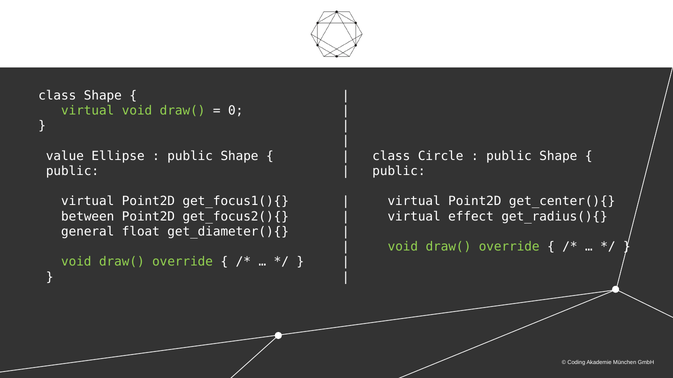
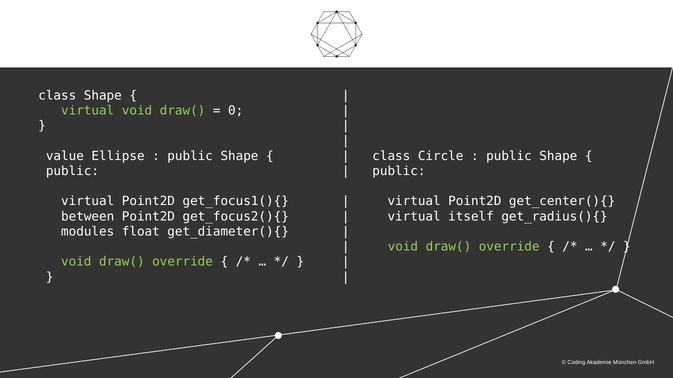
effect: effect -> itself (471, 217)
general: general -> modules (88, 232)
